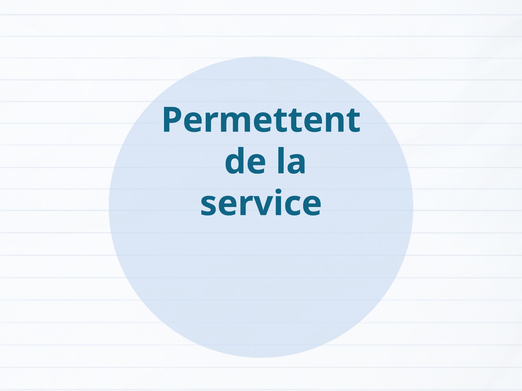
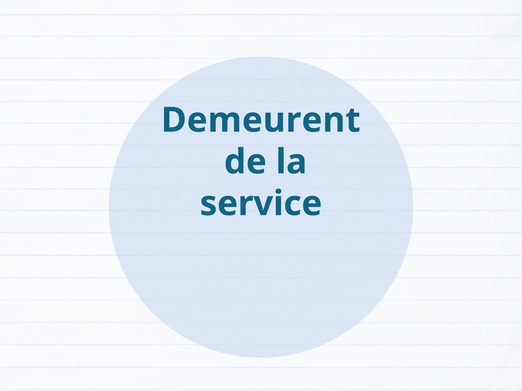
Permettent: Permettent -> Demeurent (261, 120)
